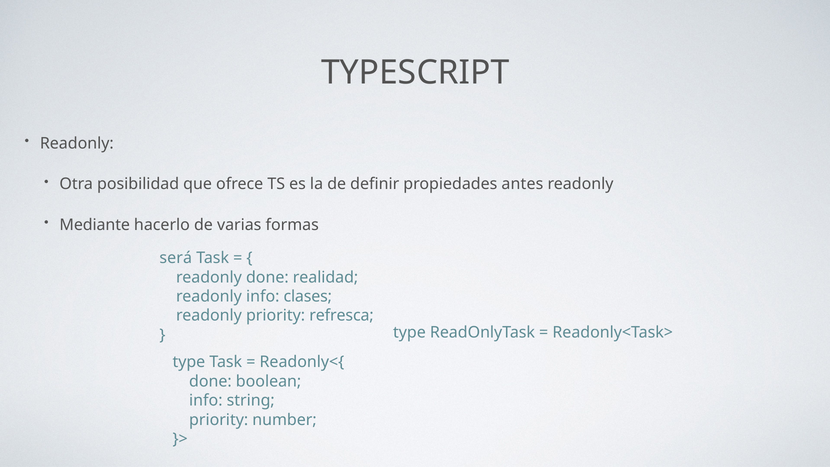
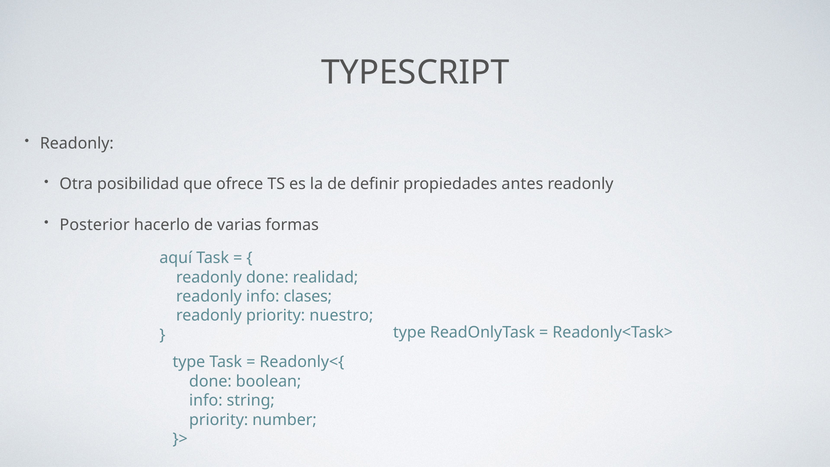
Mediante: Mediante -> Posterior (95, 225)
será: será -> aquí (176, 258)
refresca: refresca -> nuestro (341, 316)
